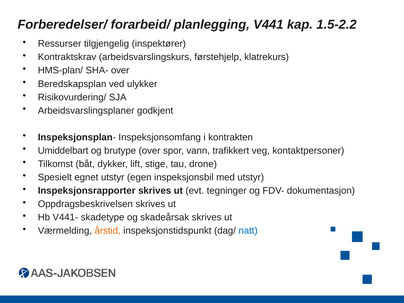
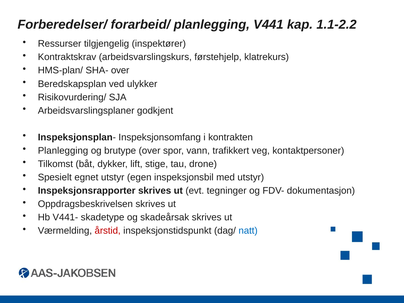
1.5-2.2: 1.5-2.2 -> 1.1-2.2 (337, 24)
Umiddelbart: Umiddelbart -> Planlegging (63, 151)
årstid colour: orange -> red (108, 231)
